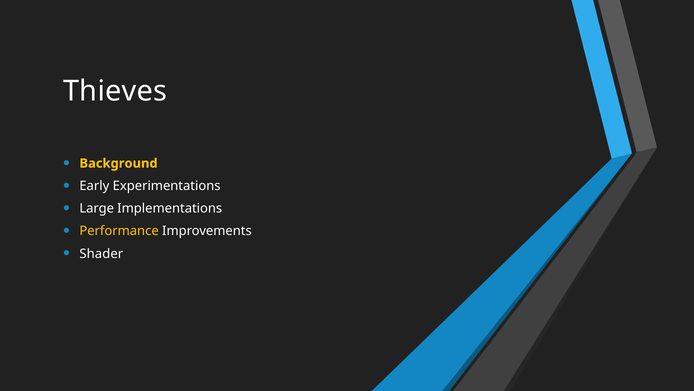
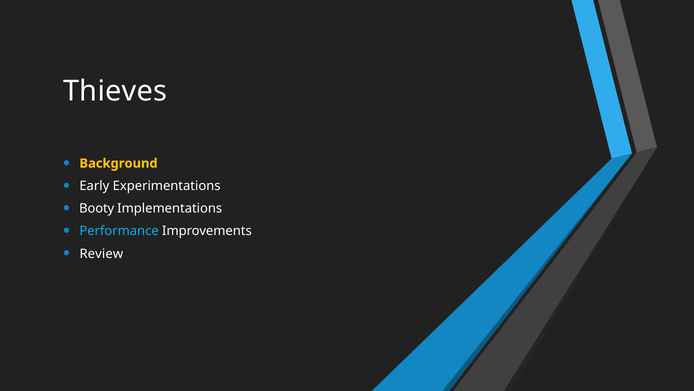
Large: Large -> Booty (97, 208)
Performance colour: yellow -> light blue (119, 231)
Shader: Shader -> Review (101, 253)
